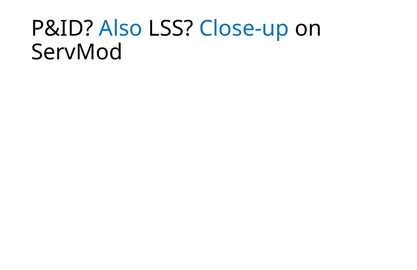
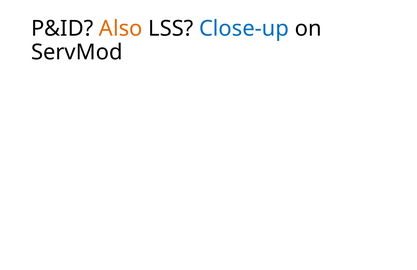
Also colour: blue -> orange (121, 28)
